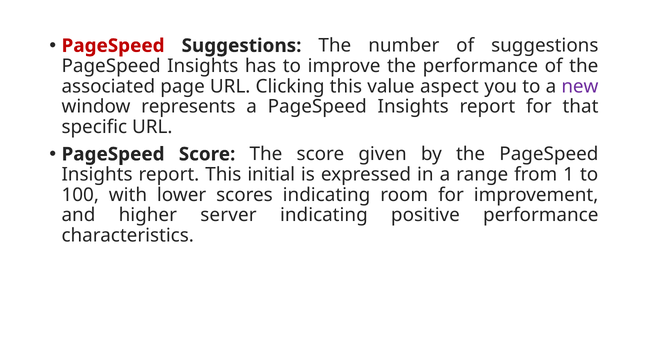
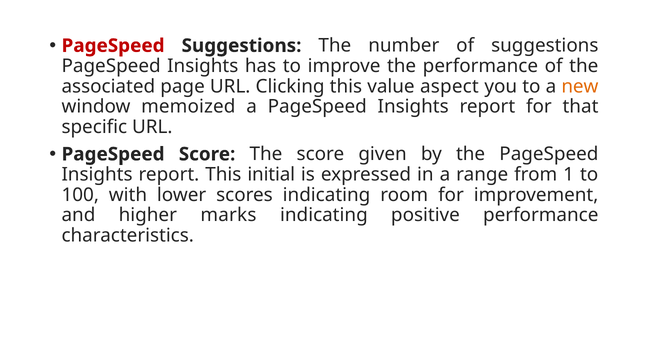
new colour: purple -> orange (580, 86)
represents: represents -> memoized (188, 107)
server: server -> marks (228, 216)
